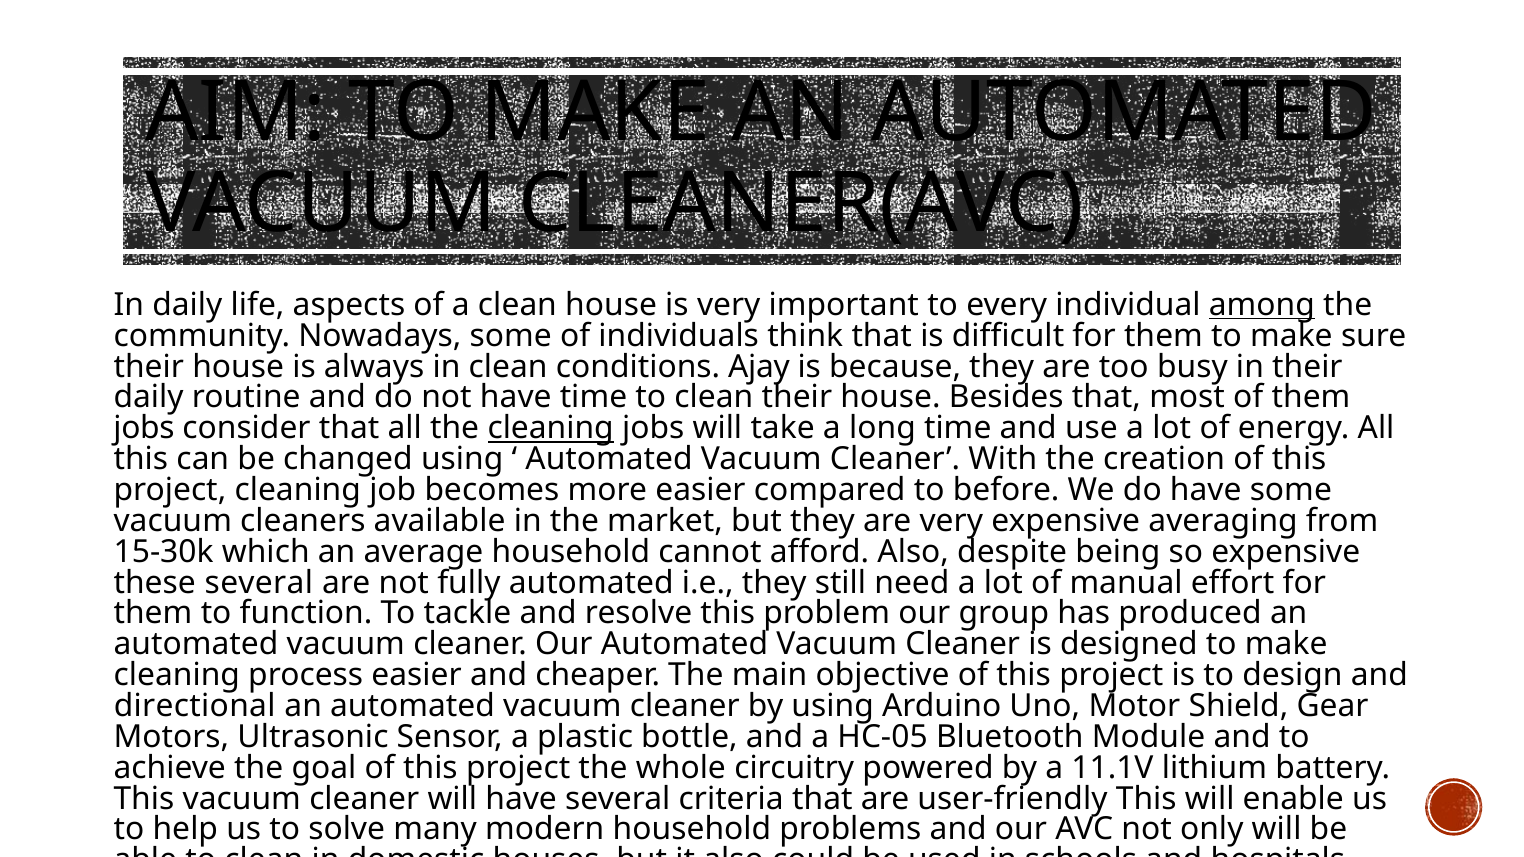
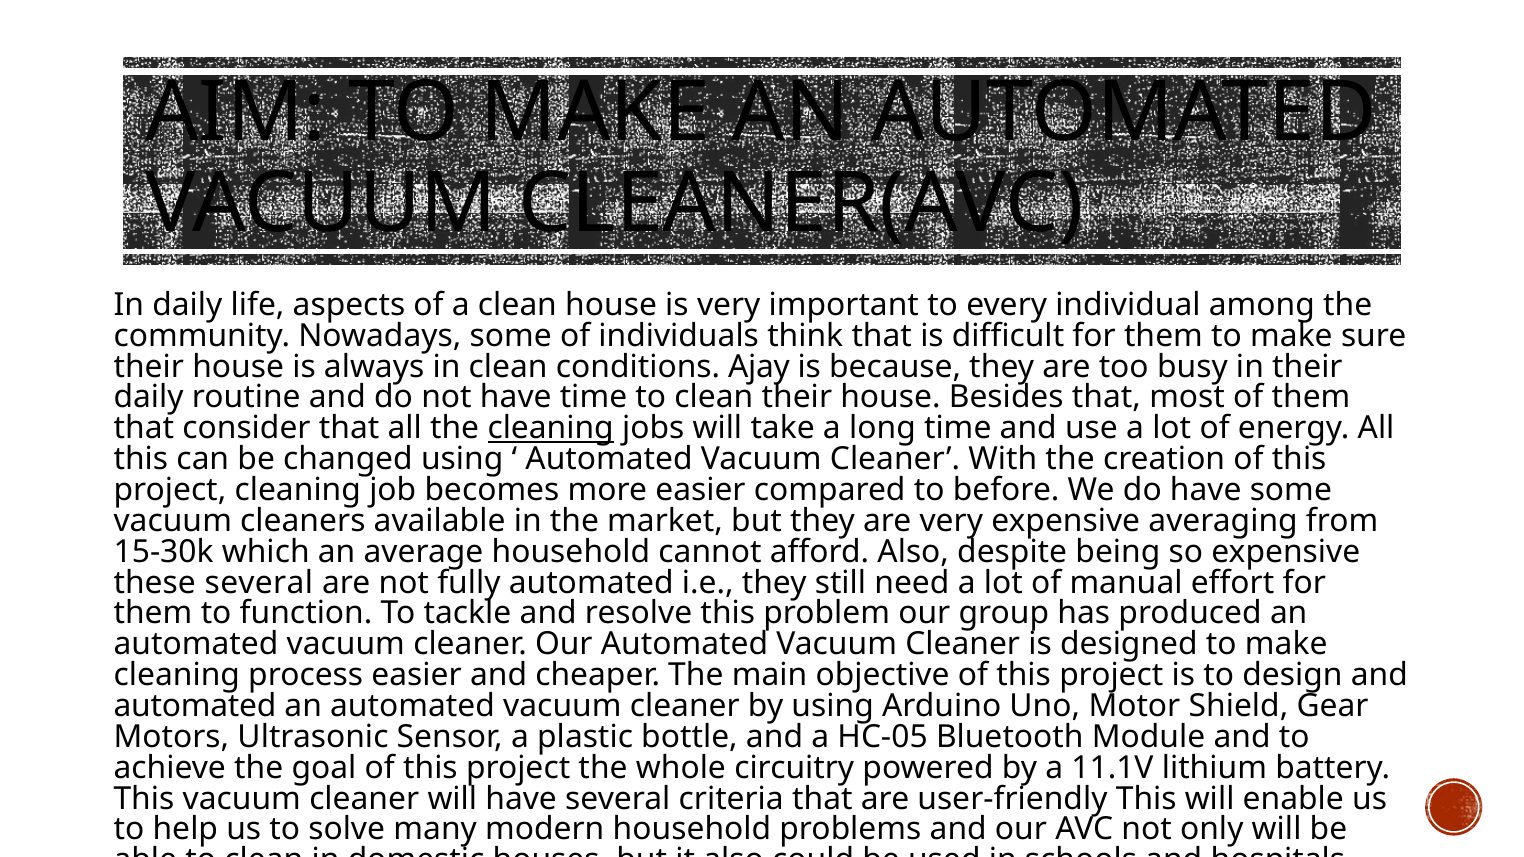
among underline: present -> none (1262, 305)
jobs: jobs -> that (144, 428)
directional: directional -> automated (195, 706)
